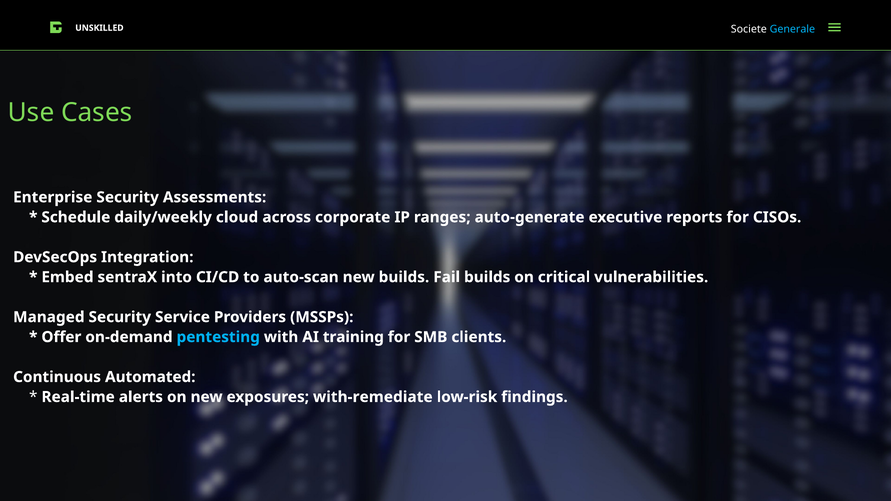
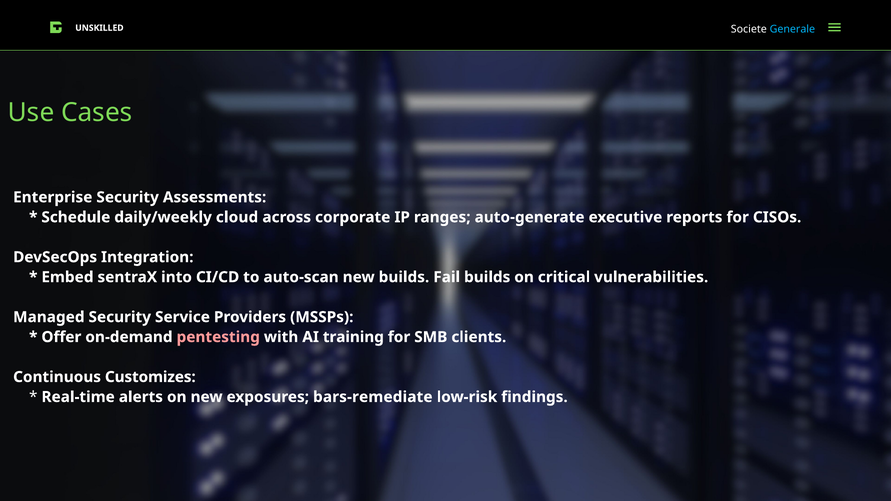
pentesting colour: light blue -> pink (218, 337)
Automated: Automated -> Customizes (150, 377)
with-remediate: with-remediate -> bars-remediate (373, 397)
